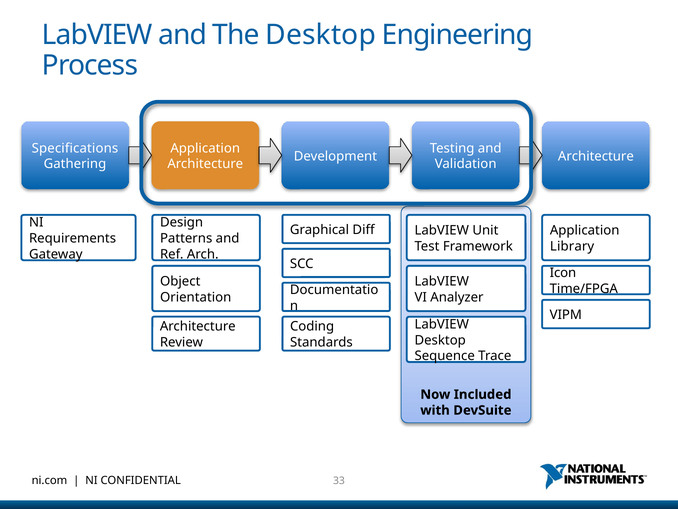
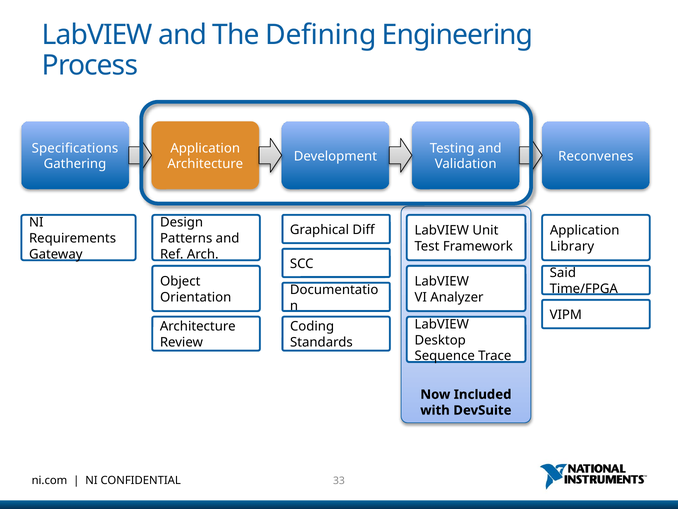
The Desktop: Desktop -> Defining (321, 35)
Architecture: Architecture -> Reconvenes (596, 156)
Icon: Icon -> Said (563, 273)
